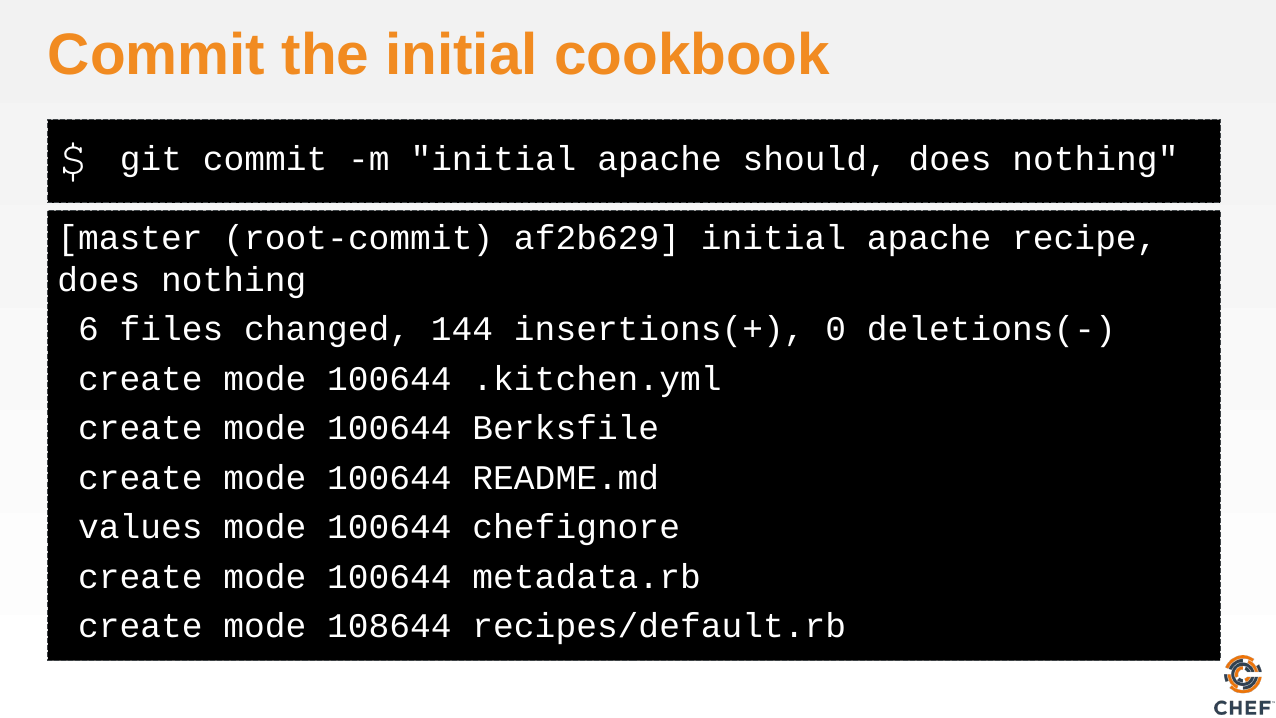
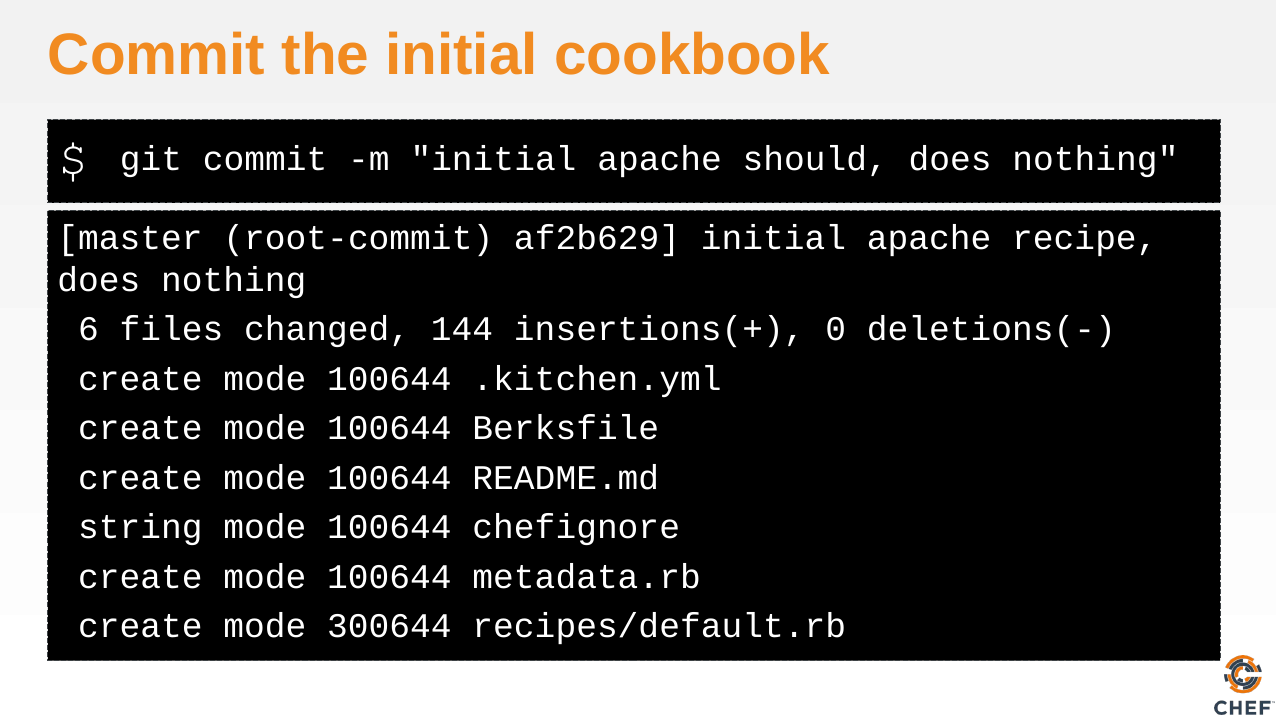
values: values -> string (140, 527)
108644: 108644 -> 300644 (389, 626)
